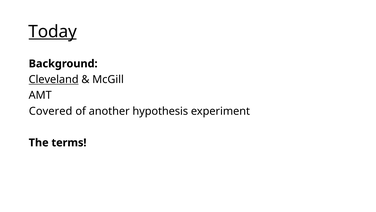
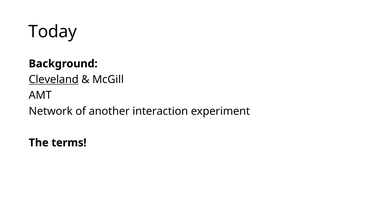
Today underline: present -> none (53, 32)
Covered: Covered -> Network (51, 111)
hypothesis: hypothesis -> interaction (160, 111)
